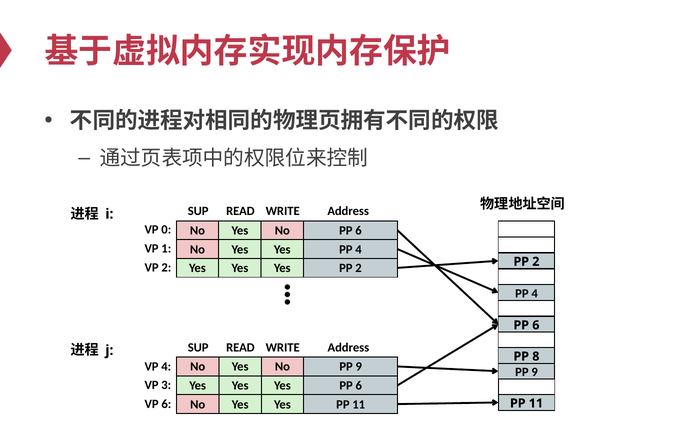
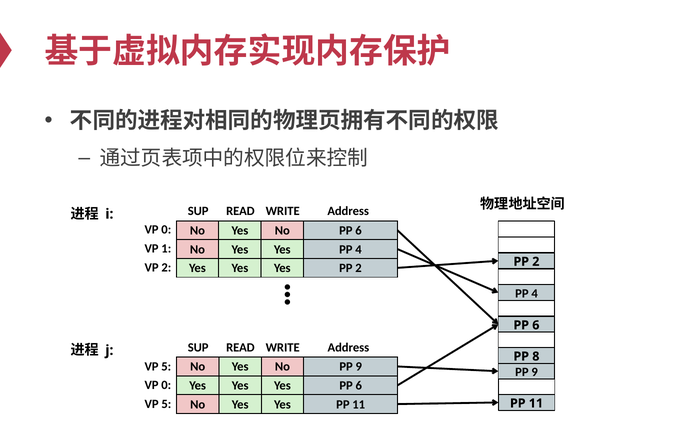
4: 4 -> 5 (166, 367)
3: 3 -> 0 (166, 385)
6: 6 -> 5 (166, 404)
